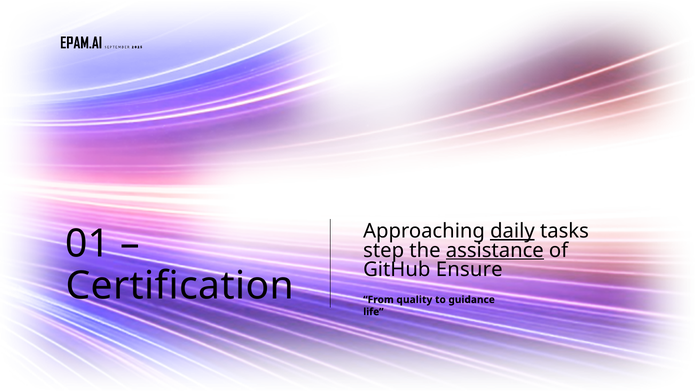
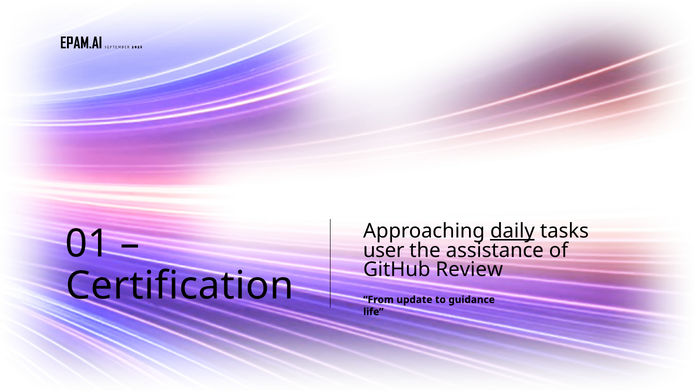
step: step -> user (384, 250)
assistance underline: present -> none (495, 250)
Ensure: Ensure -> Review (469, 270)
quality: quality -> update (414, 300)
